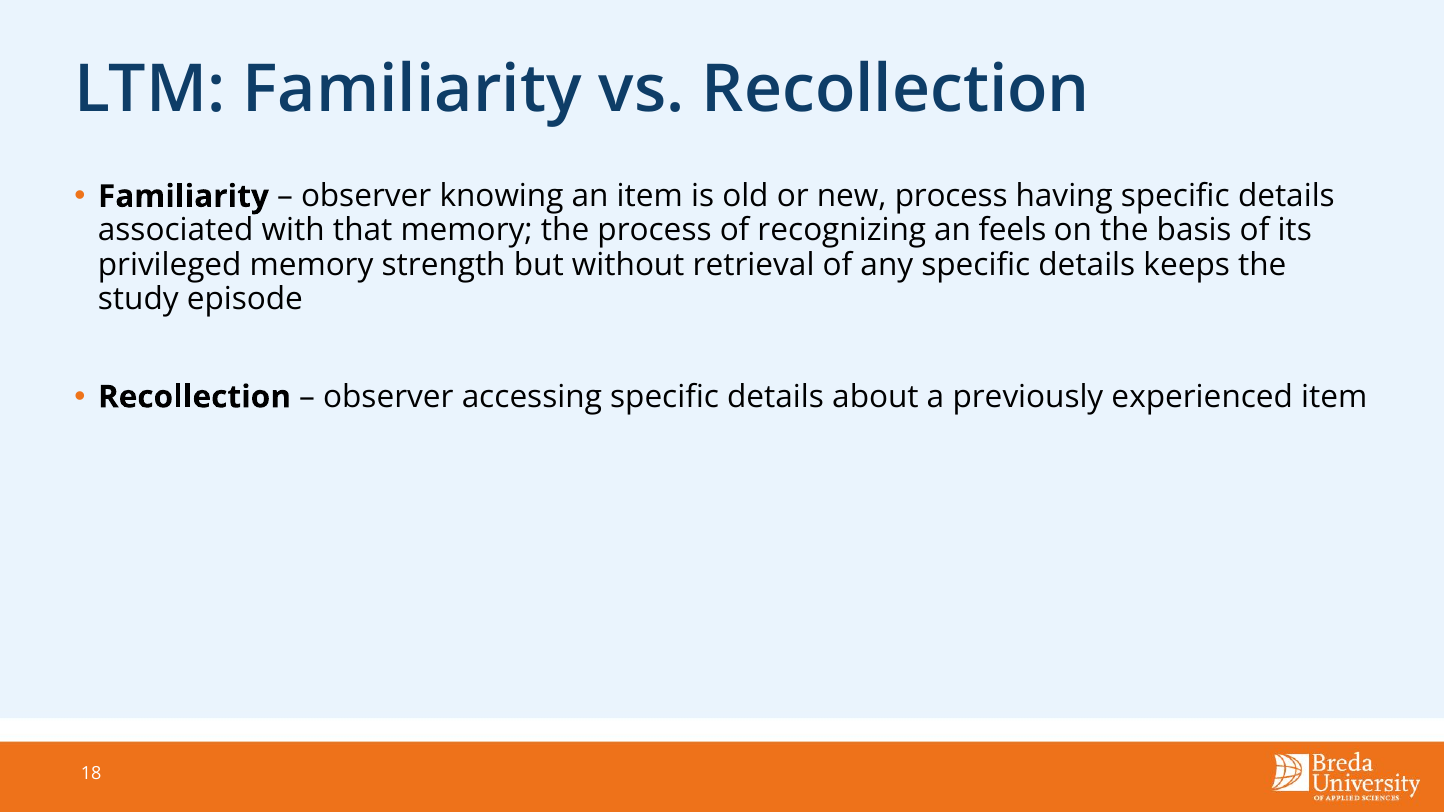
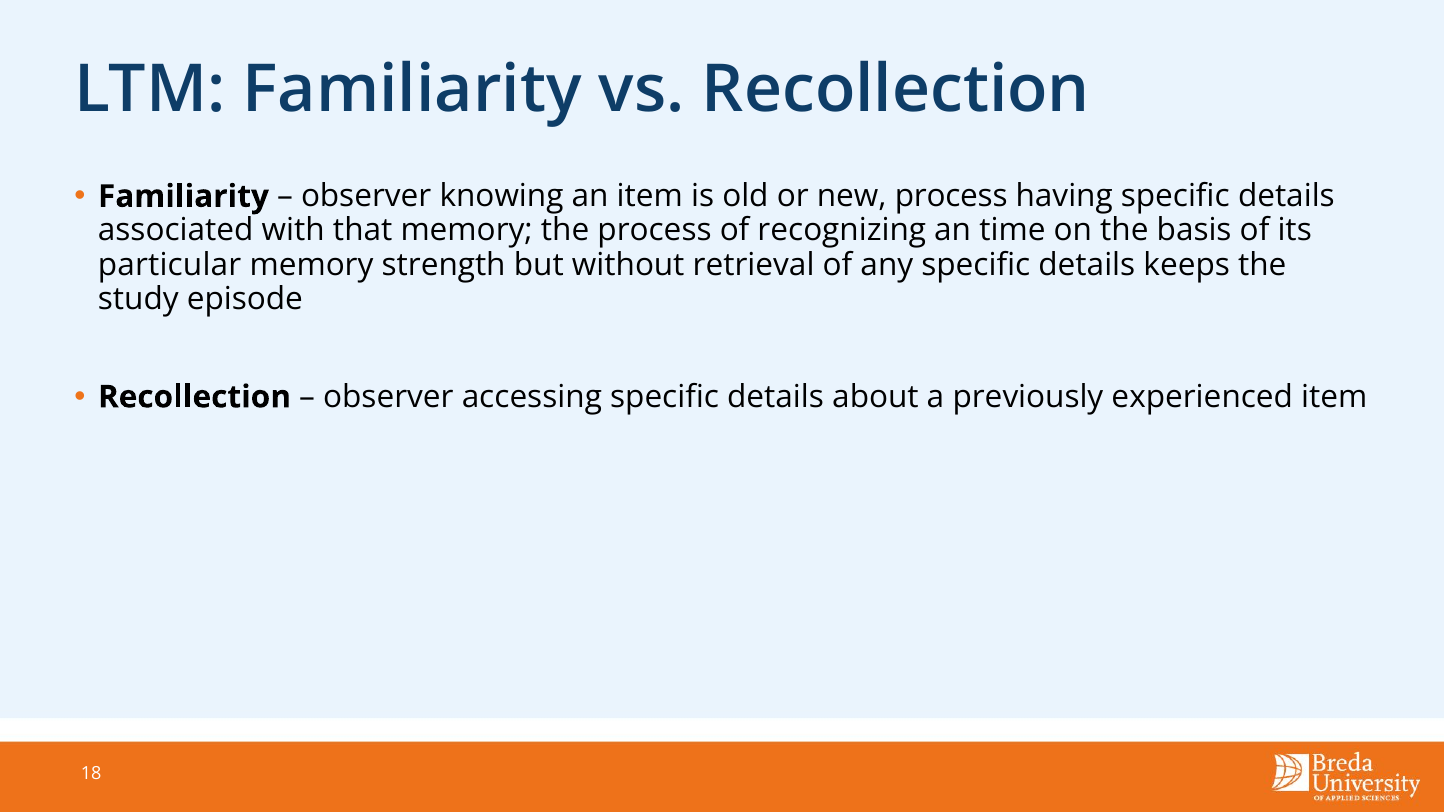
feels: feels -> time (1012, 231)
privileged: privileged -> particular (170, 265)
